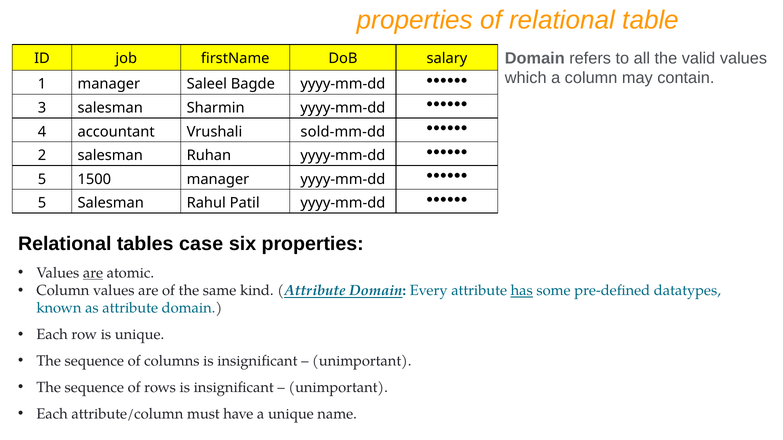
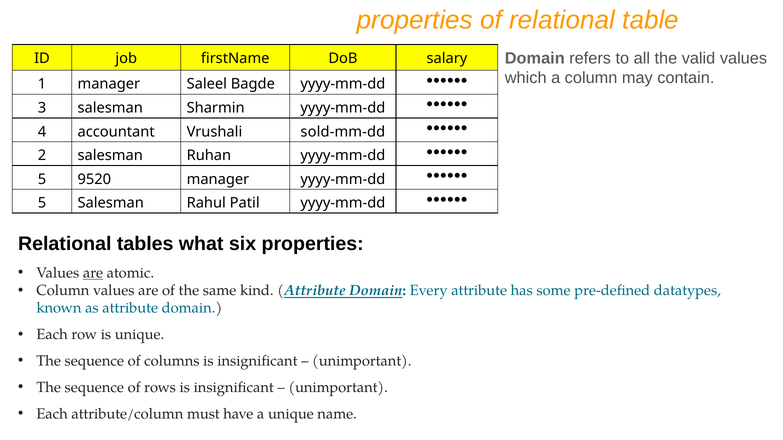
1500: 1500 -> 9520 (94, 179)
case: case -> what (201, 244)
has underline: present -> none (522, 291)
